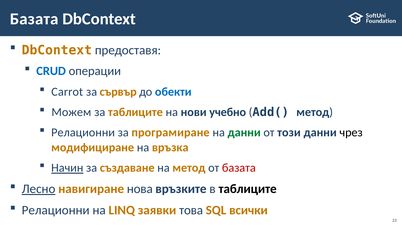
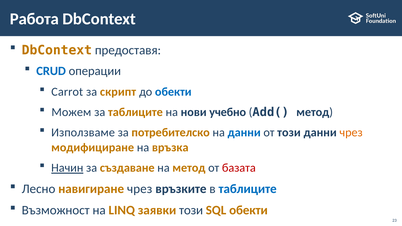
Базата: Базата -> Работа (34, 19)
сървър: сървър -> скрипт (118, 92)
Релационни: Релационни -> Използваме (83, 132)
програмиране: програмиране -> потребителско (171, 132)
данни colour: green -> blue (244, 132)
чрез colour: black -> orange (351, 132)
Лесно underline: present -> none (39, 189)
навигиране нова: нова -> чрез (140, 189)
таблиците colour: black -> blue (248, 189)
Релационни: Релационни -> Възможност (56, 210)
заявки това: това -> този (191, 210)
SQL всички: всички -> обекти (248, 210)
